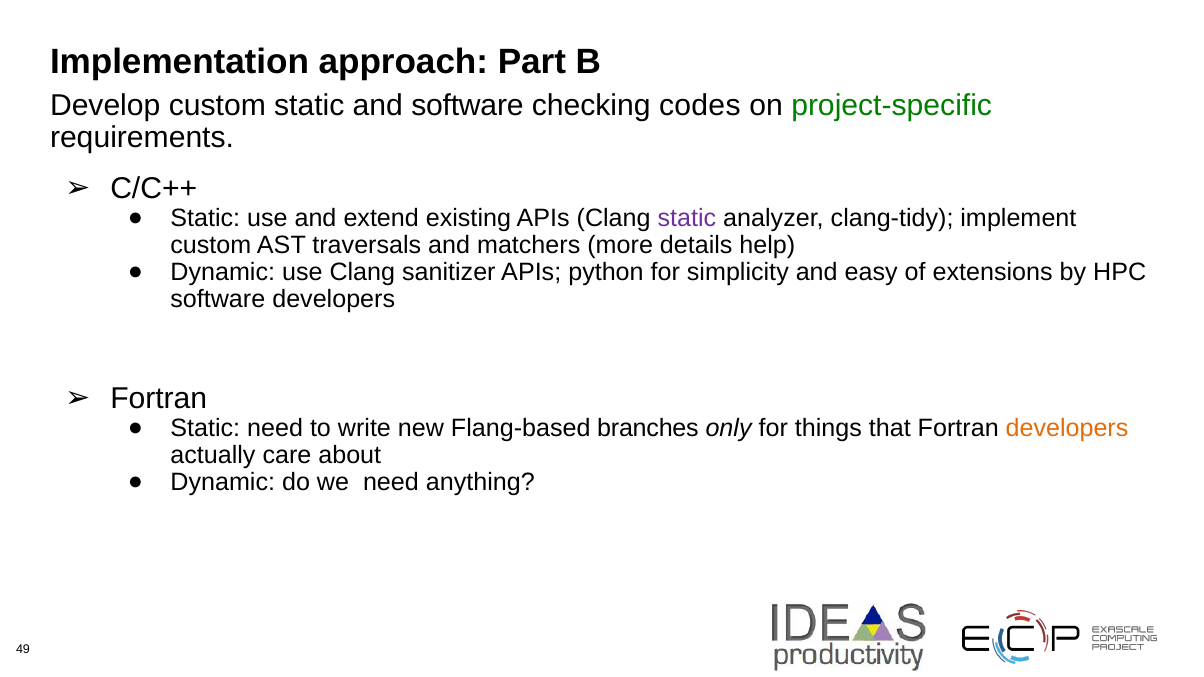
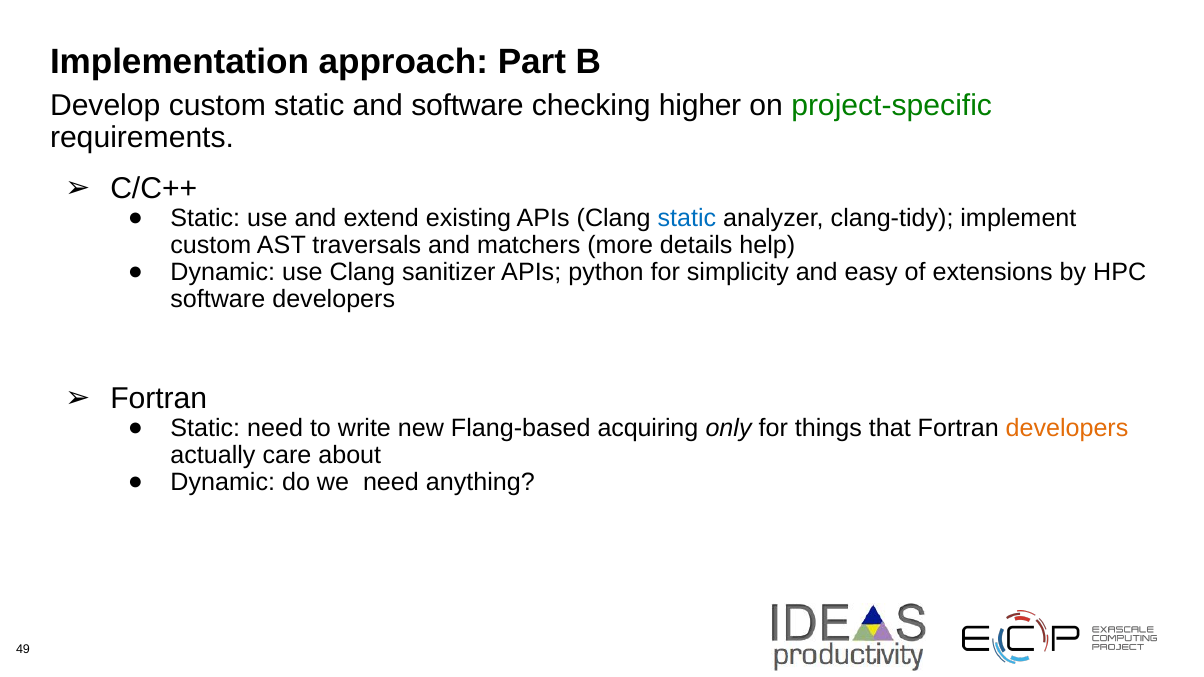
codes: codes -> higher (700, 105)
static colour: purple -> blue (687, 219)
branches: branches -> acquiring (648, 429)
